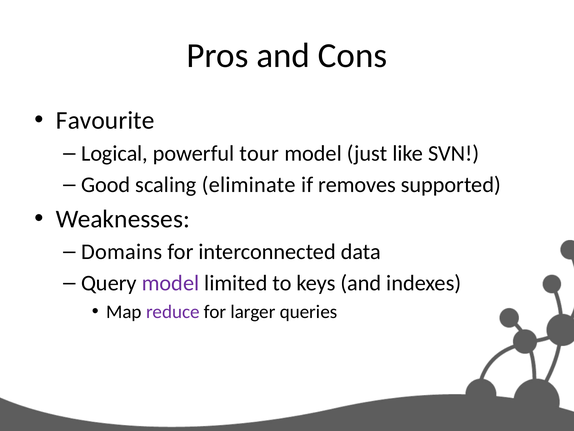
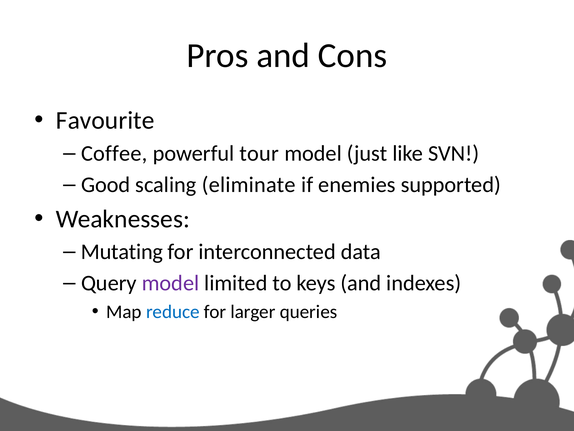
Logical: Logical -> Coffee (114, 153)
removes: removes -> enemies (357, 185)
Domains: Domains -> Mutating (122, 252)
reduce colour: purple -> blue (173, 311)
